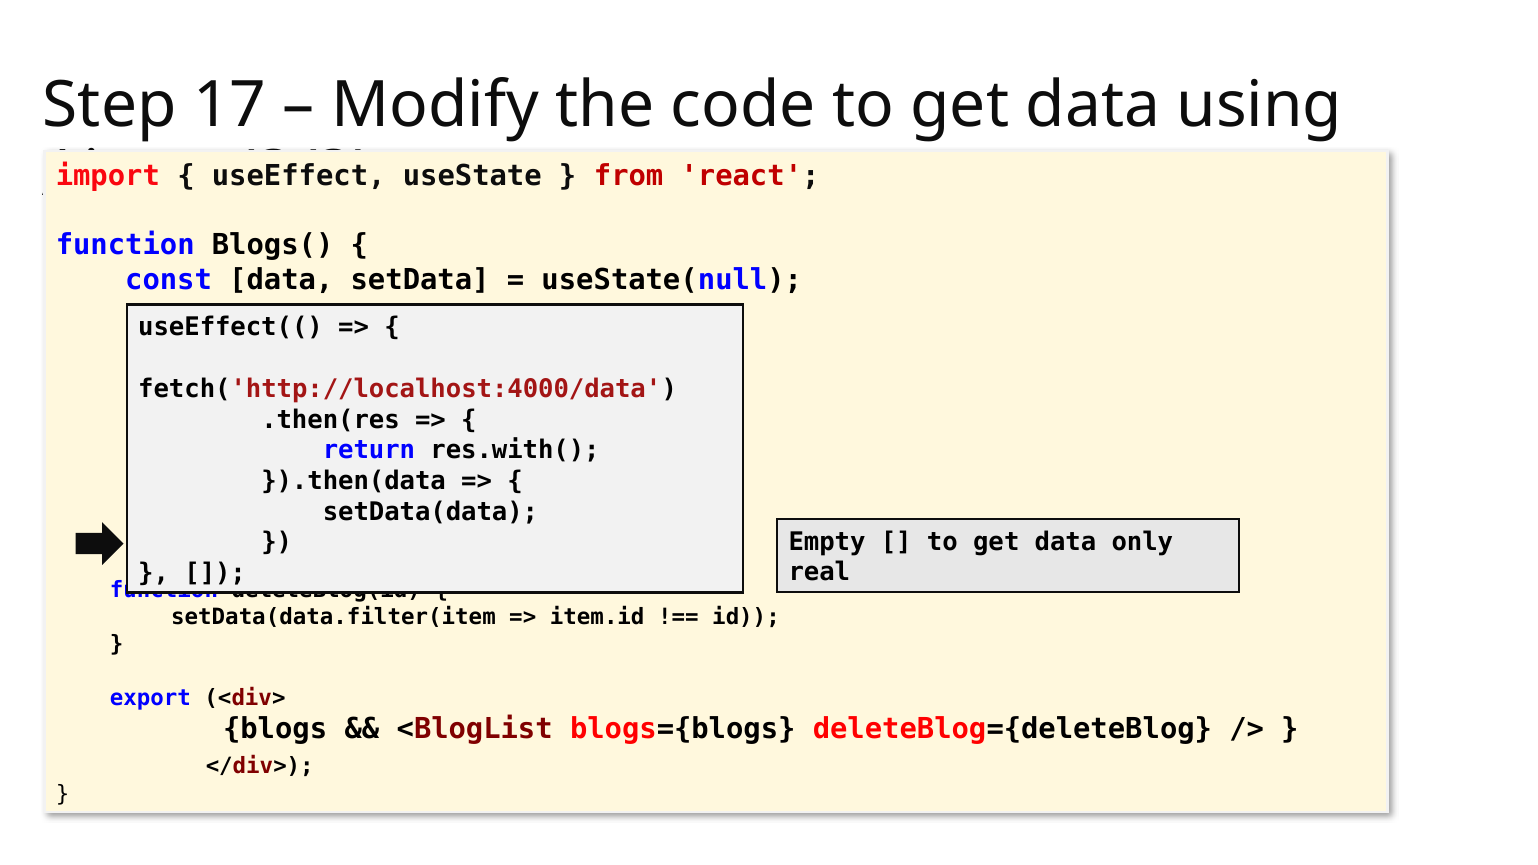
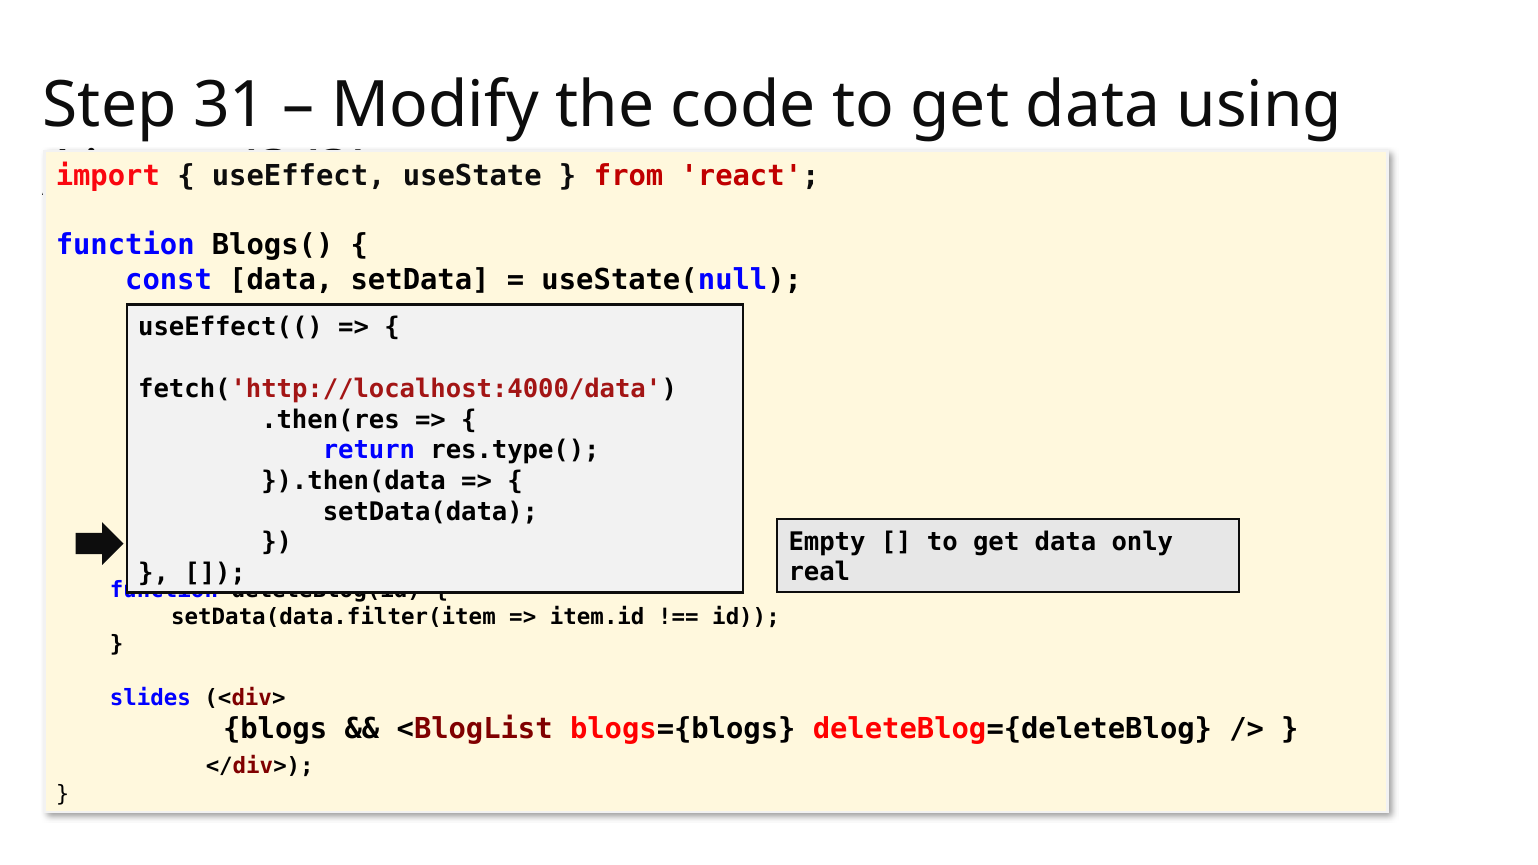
17: 17 -> 31 (230, 105)
res.with(: res.with( -> res.type( (515, 450)
export: export -> slides (150, 698)
